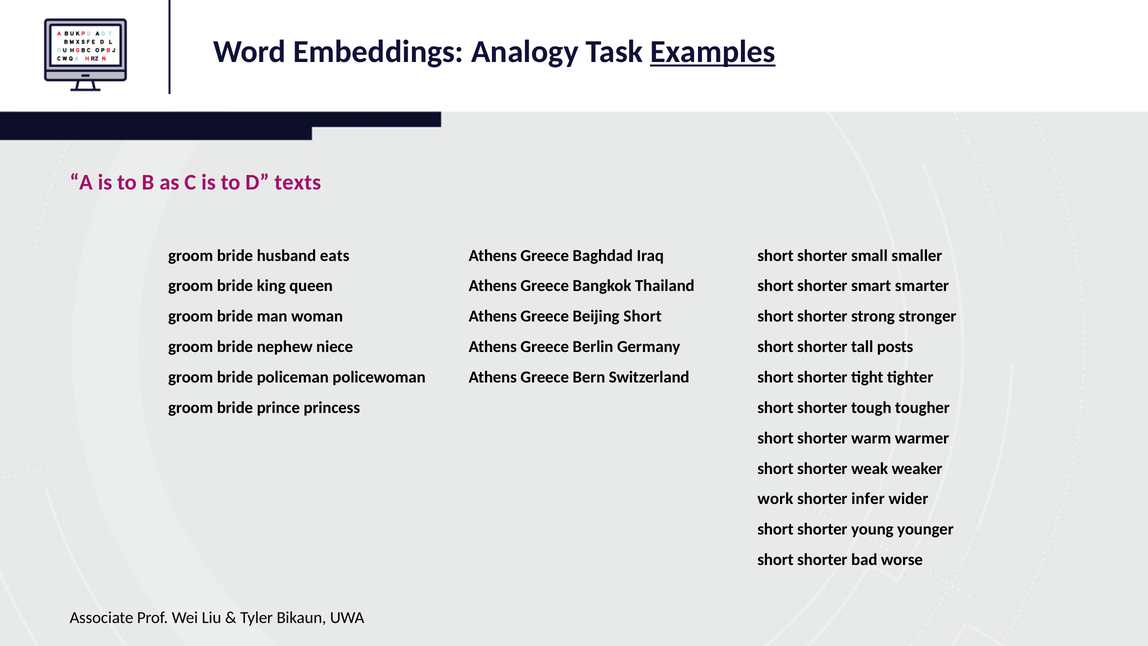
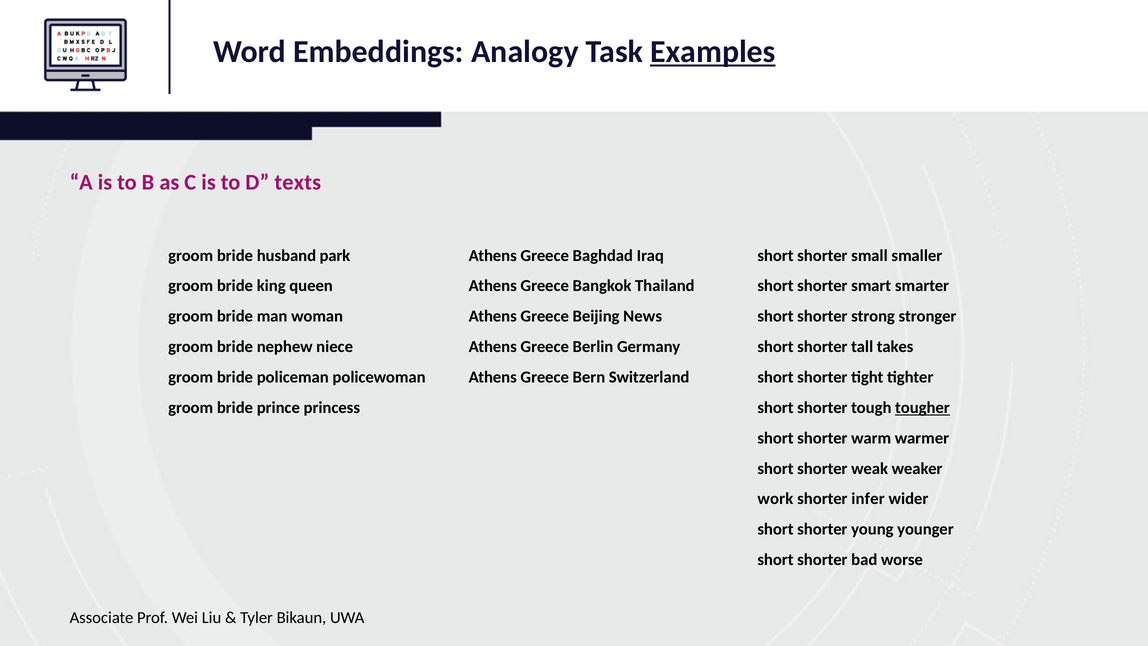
eats: eats -> park (335, 255)
Beijing Short: Short -> News (643, 316)
posts: posts -> takes (895, 347)
tougher underline: none -> present (922, 408)
